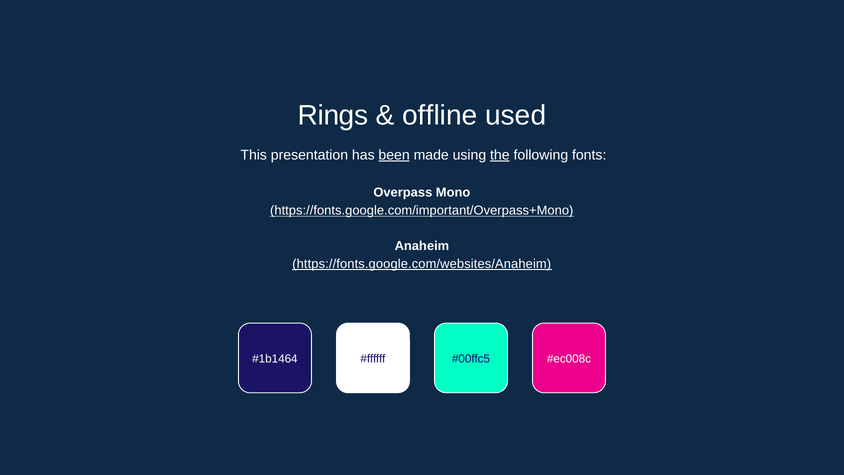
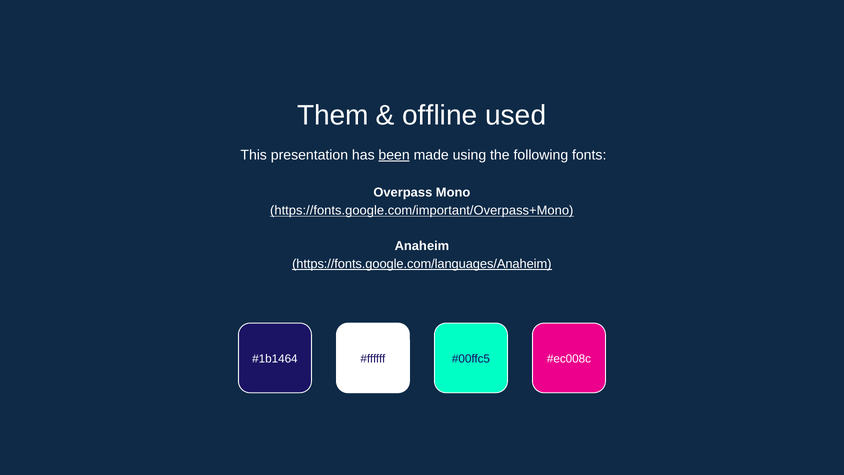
Rings: Rings -> Them (333, 115)
the underline: present -> none (500, 155)
https://fonts.google.com/websites/Anaheim: https://fonts.google.com/websites/Anaheim -> https://fonts.google.com/languages/Anaheim (422, 264)
